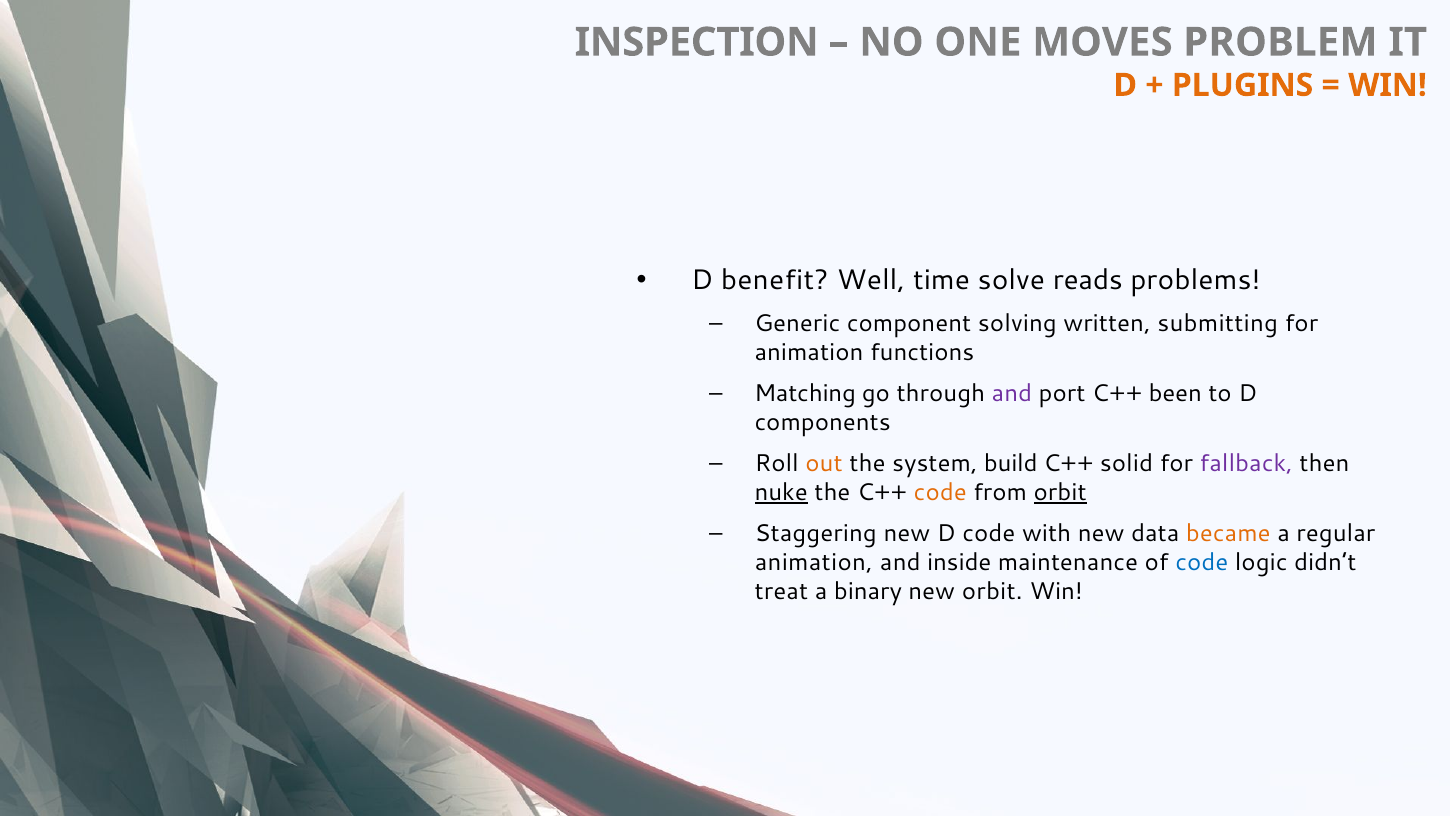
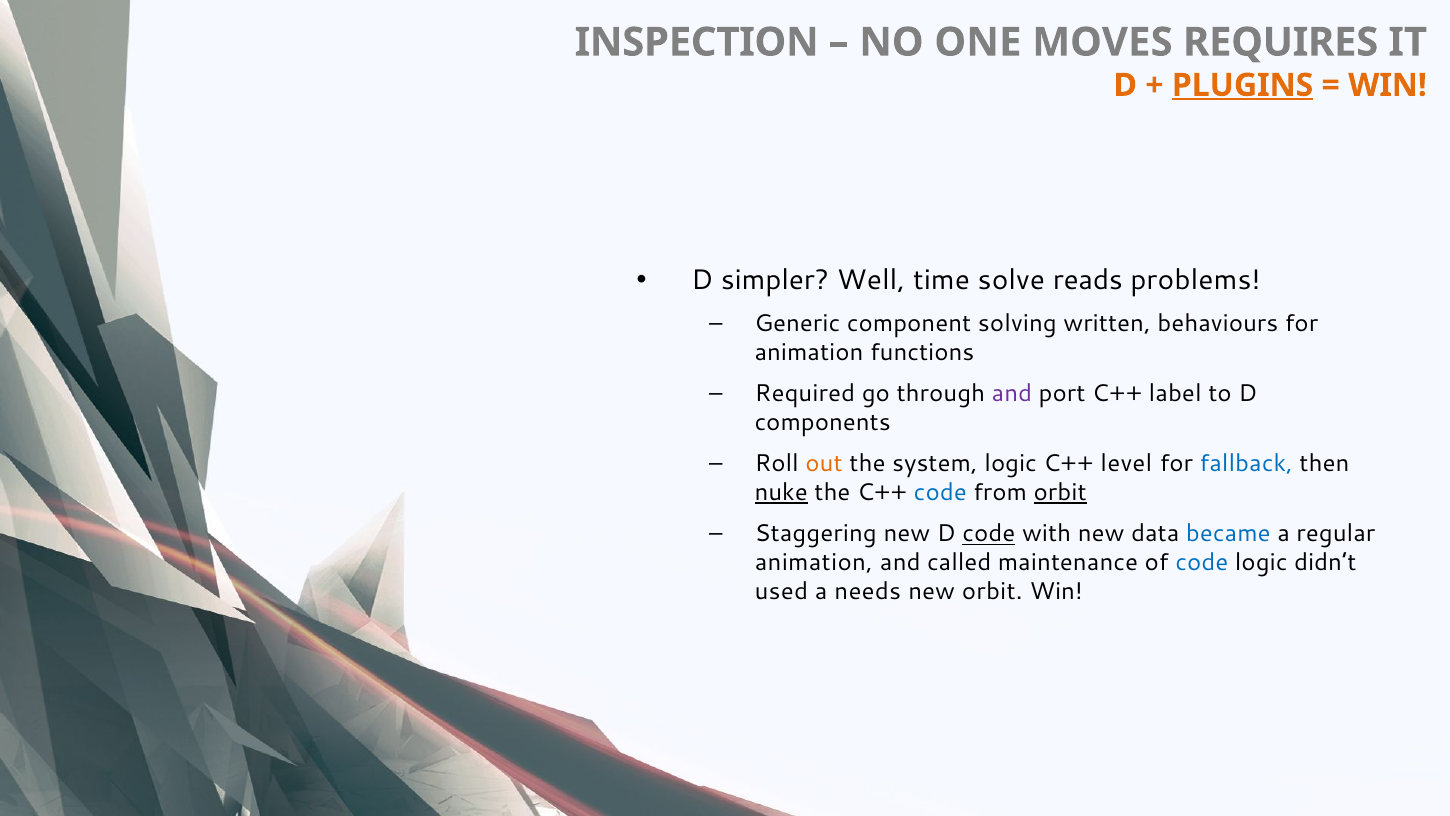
PROBLEM: PROBLEM -> REQUIRES (1281, 42)
PLUGINS underline: none -> present (1243, 85)
benefit: benefit -> simpler (775, 280)
submitting: submitting -> behaviours (1218, 323)
Matching: Matching -> Required (805, 394)
been: been -> label (1175, 394)
system build: build -> logic (1011, 464)
solid: solid -> level (1126, 464)
fallback colour: purple -> blue (1246, 464)
code colour: orange -> blue (940, 493)
code underline: none -> present (989, 534)
became colour: orange -> blue (1228, 534)
inside: inside -> called (959, 563)
treat: treat -> used (781, 592)
binary: binary -> needs (868, 592)
